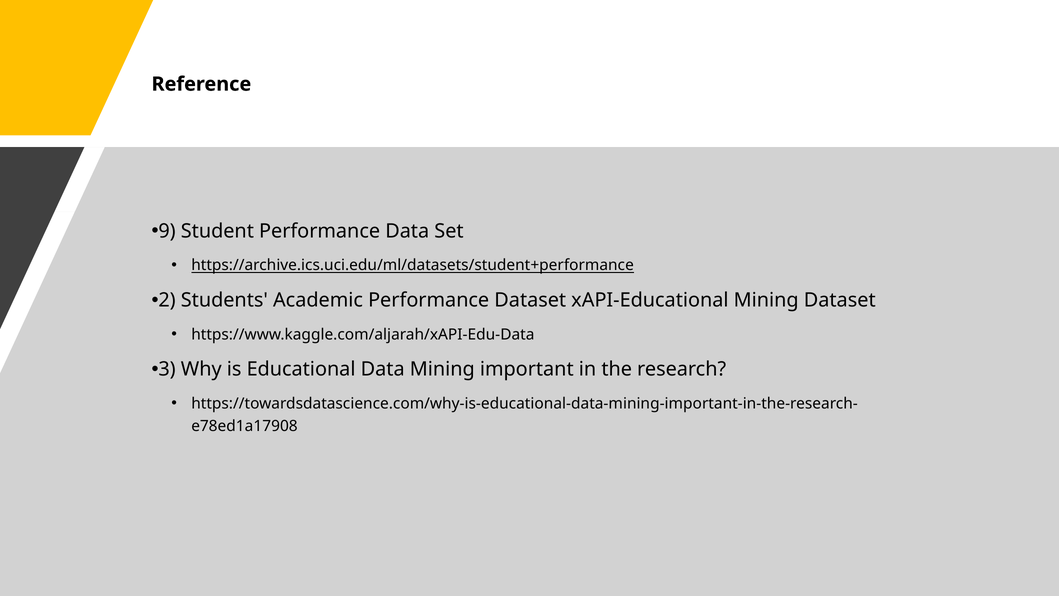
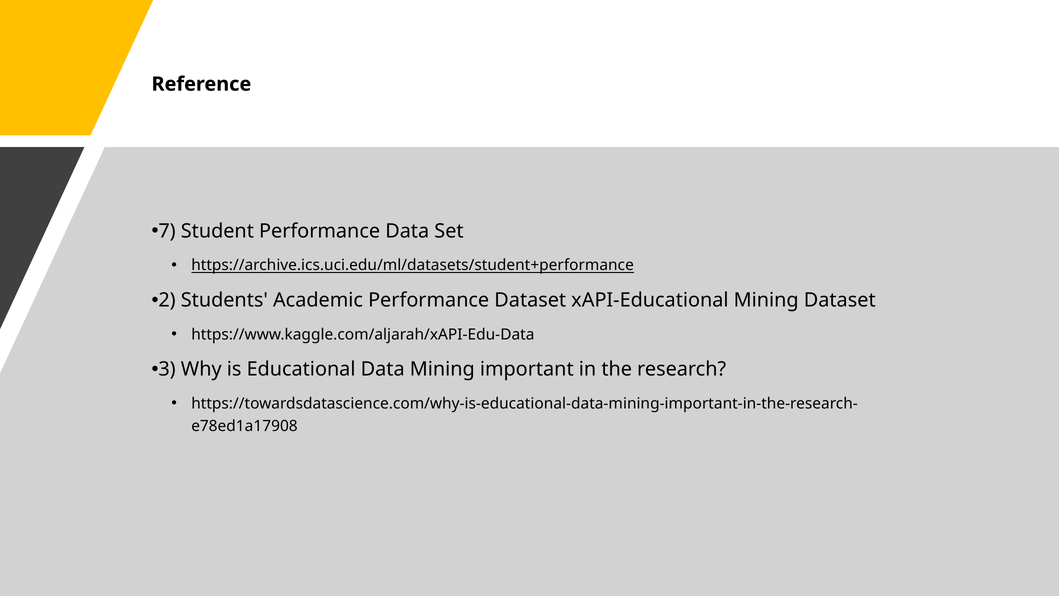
9: 9 -> 7 (167, 231)
